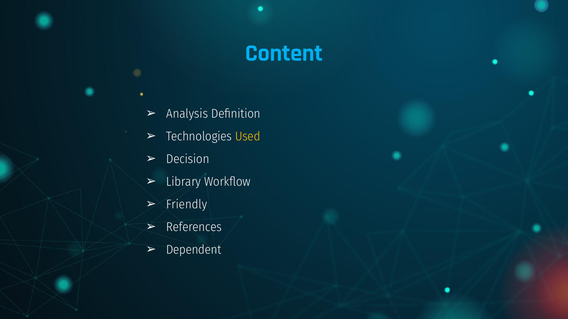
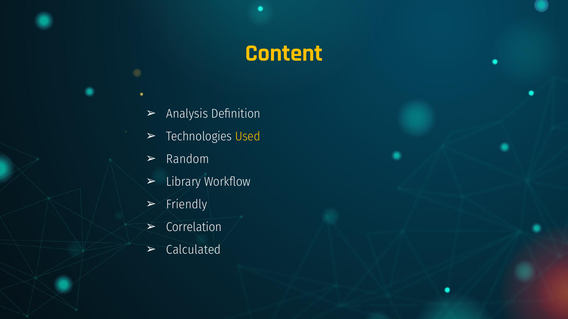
Content colour: light blue -> yellow (284, 53)
Decision: Decision -> Random (188, 159)
References: References -> Correlation (194, 228)
Dependent: Dependent -> Calculated (194, 250)
